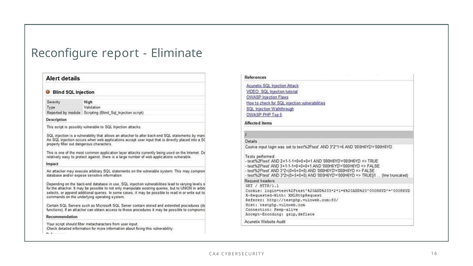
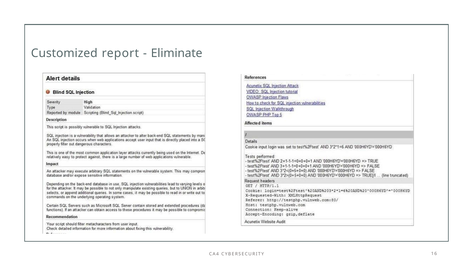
Reconfigure: Reconfigure -> Customized (64, 53)
